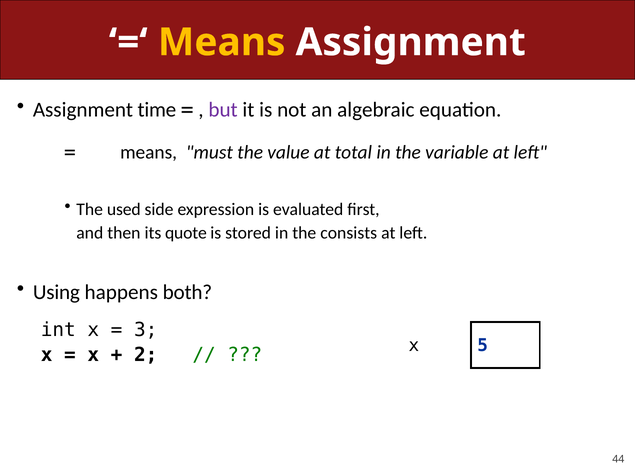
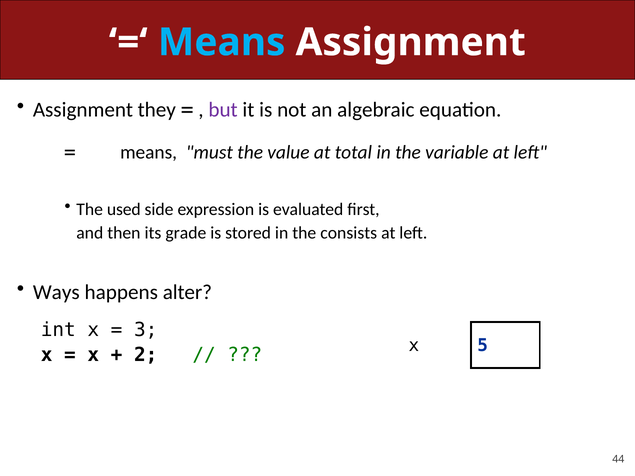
Means colour: yellow -> light blue (222, 42)
time: time -> they (157, 110)
quote: quote -> grade (186, 233)
Using: Using -> Ways (56, 293)
both: both -> alter (187, 293)
